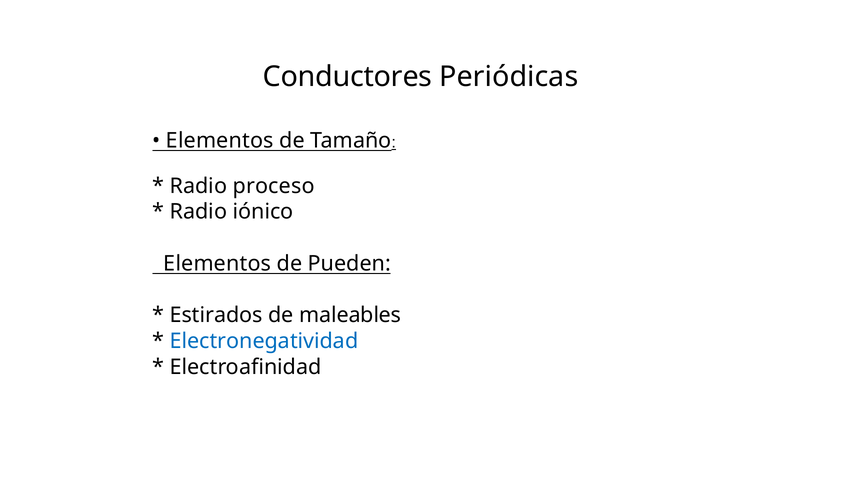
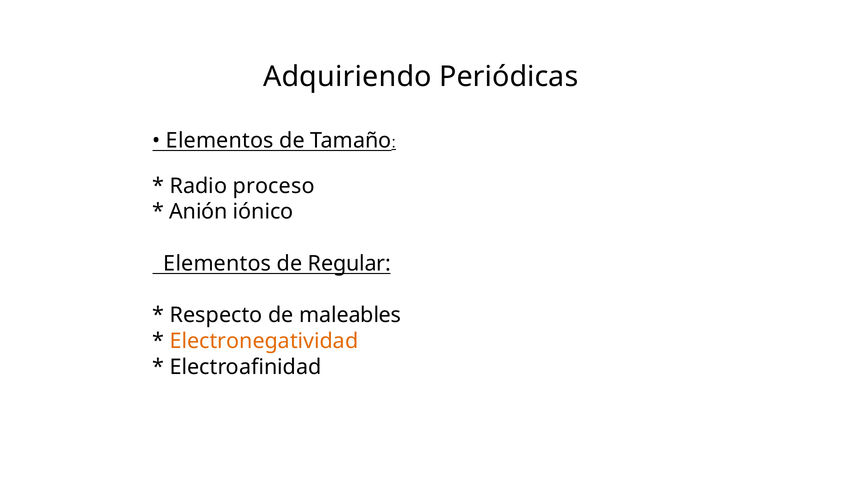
Conductores: Conductores -> Adquiriendo (347, 77)
Radio: Radio -> Anión (199, 212)
Pueden: Pueden -> Regular (349, 264)
Estirados: Estirados -> Respecto (216, 315)
Electronegatividad colour: blue -> orange (264, 341)
